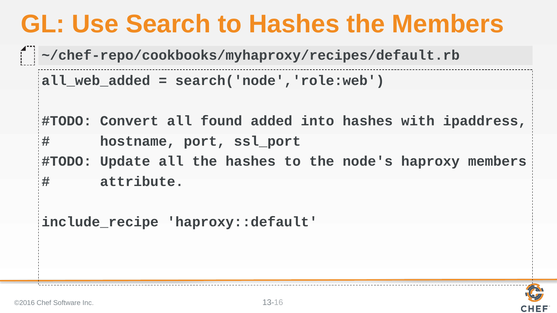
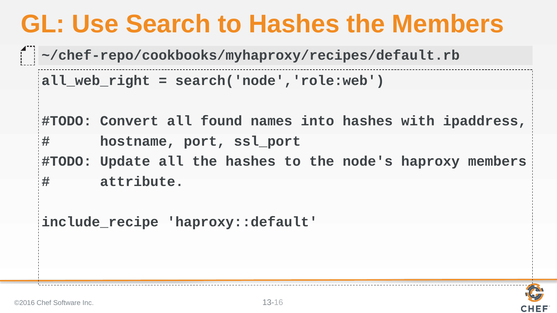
all_web_added: all_web_added -> all_web_right (96, 81)
added: added -> names (272, 121)
